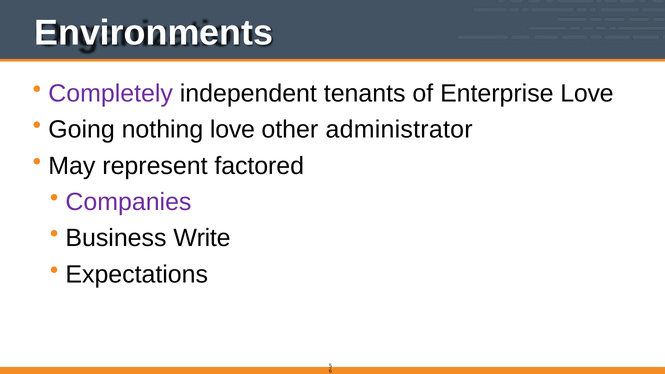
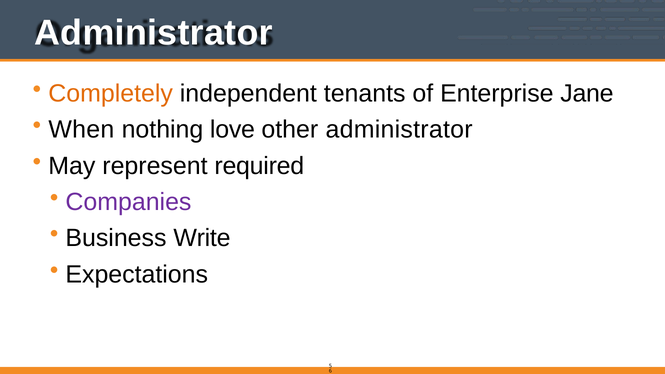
Environments: Environments -> Administrator (154, 33)
Completely colour: purple -> orange (111, 94)
Enterprise Love: Love -> Jane (587, 94)
Going: Going -> When (81, 130)
factored: factored -> required (259, 166)
